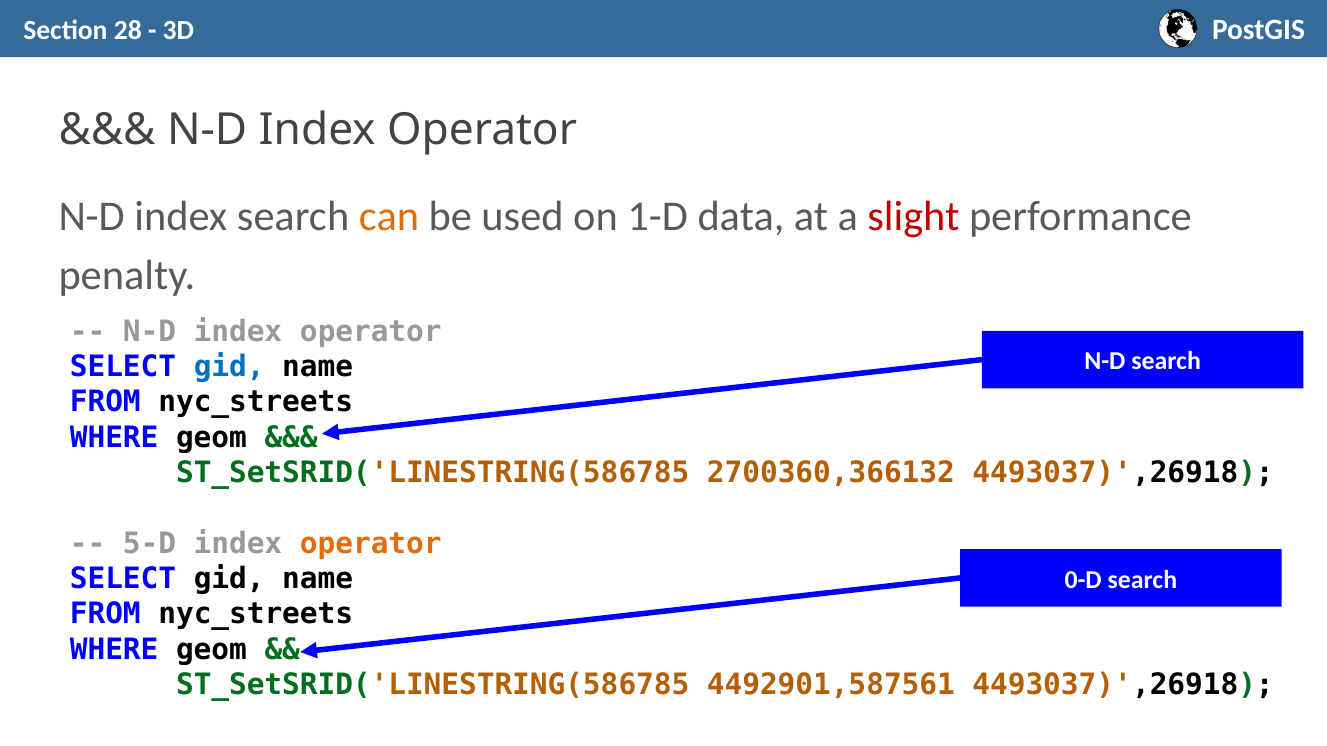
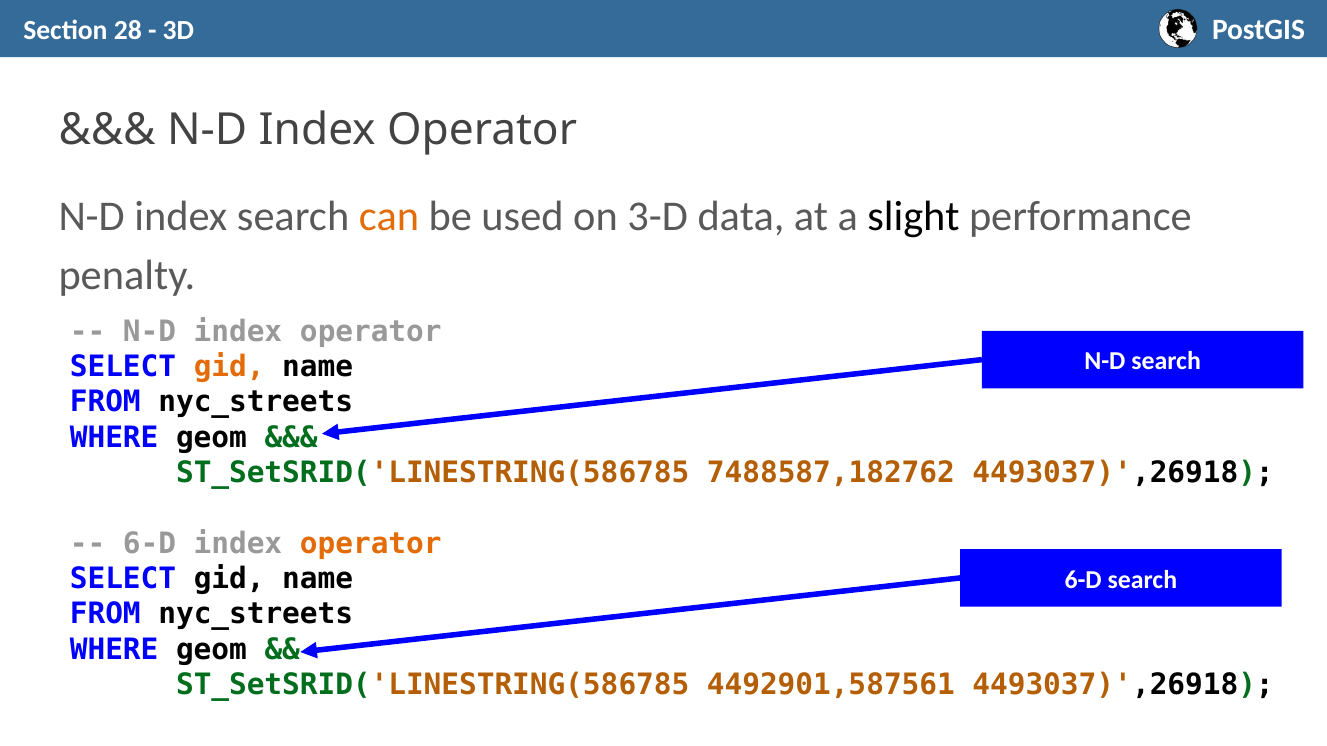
1-D: 1-D -> 3-D (658, 217)
slight colour: red -> black (913, 217)
gid colour: blue -> orange (229, 367)
2700360,366132: 2700360,366132 -> 7488587,182762 (831, 473)
5-D: 5-D -> 6-D (150, 544)
0-D: 0-D -> 6-D (1083, 580)
